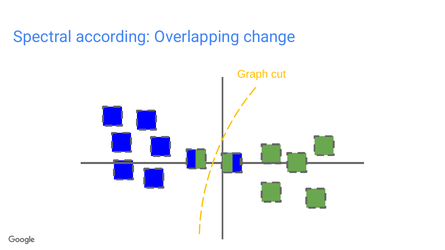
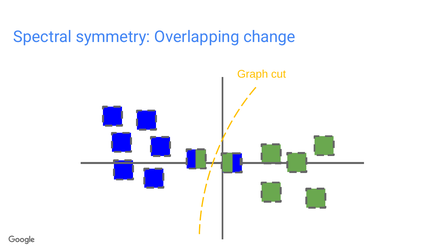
according: according -> symmetry (113, 37)
